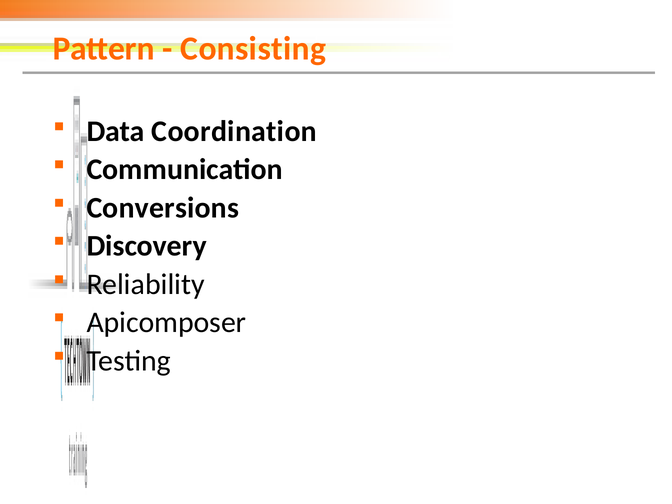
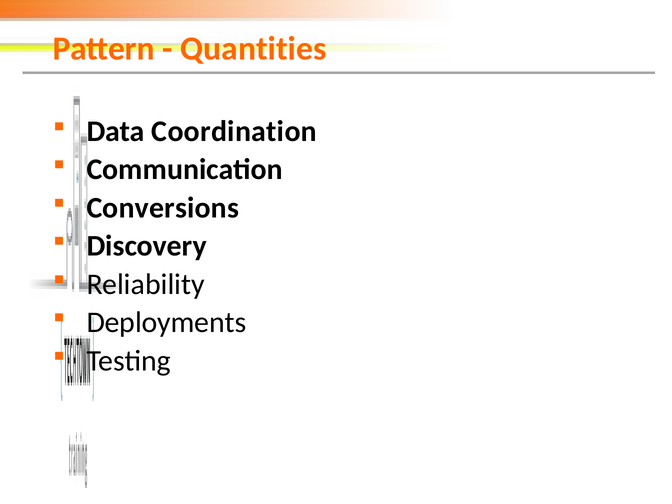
Consisting: Consisting -> Quantities (253, 49)
Apicomposer: Apicomposer -> Deployments (166, 323)
